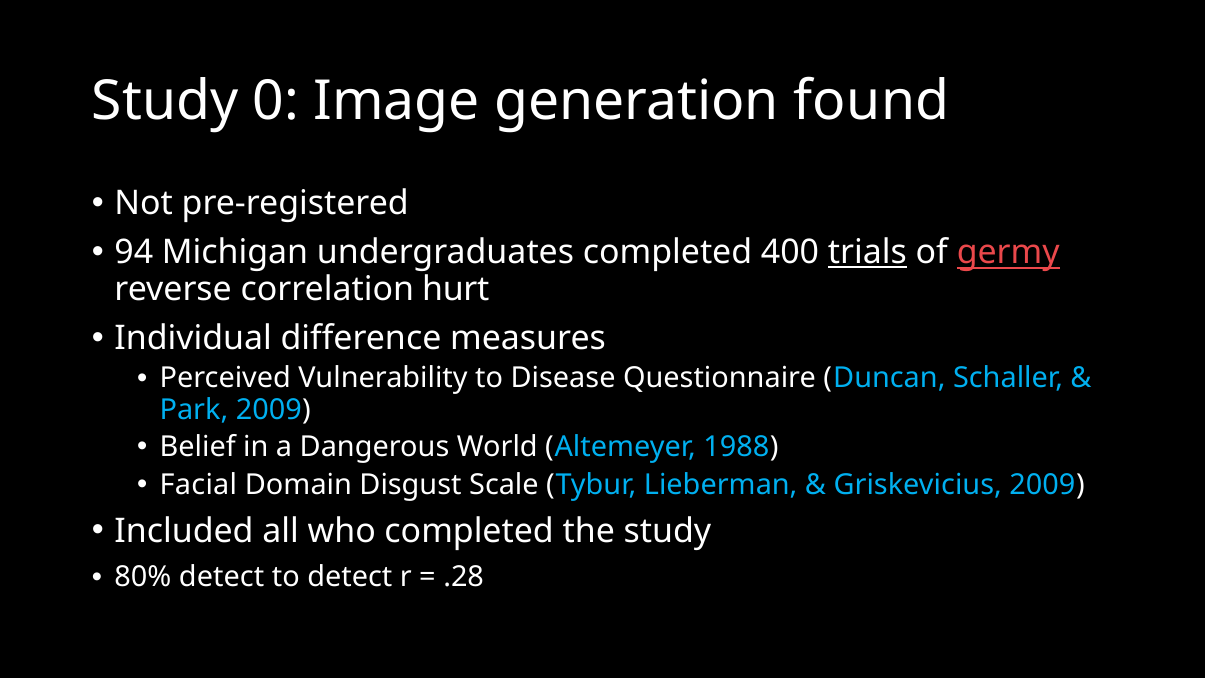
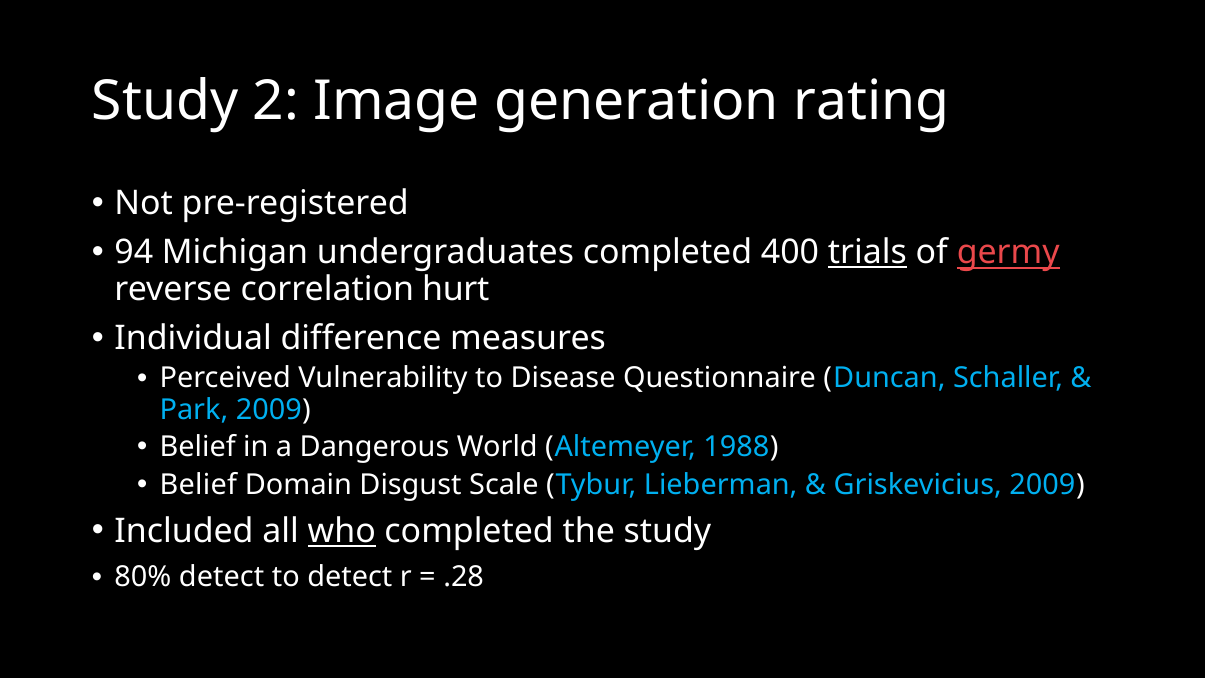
0: 0 -> 2 (276, 101)
found: found -> rating (872, 101)
Facial: Facial -> Belief (198, 484)
who underline: none -> present (342, 531)
